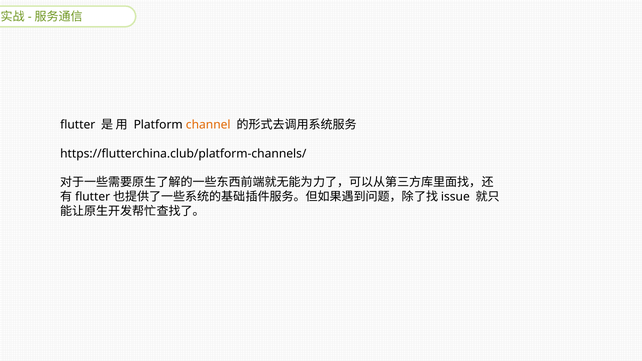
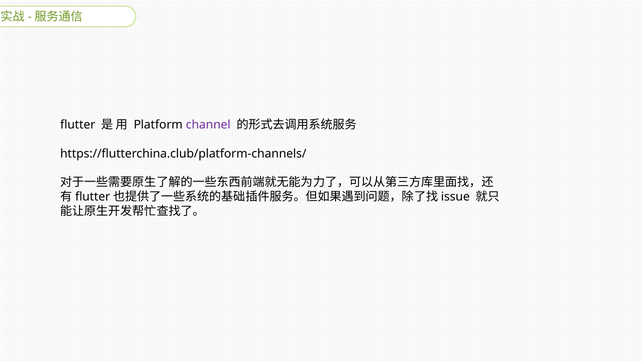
channel colour: orange -> purple (208, 125)
